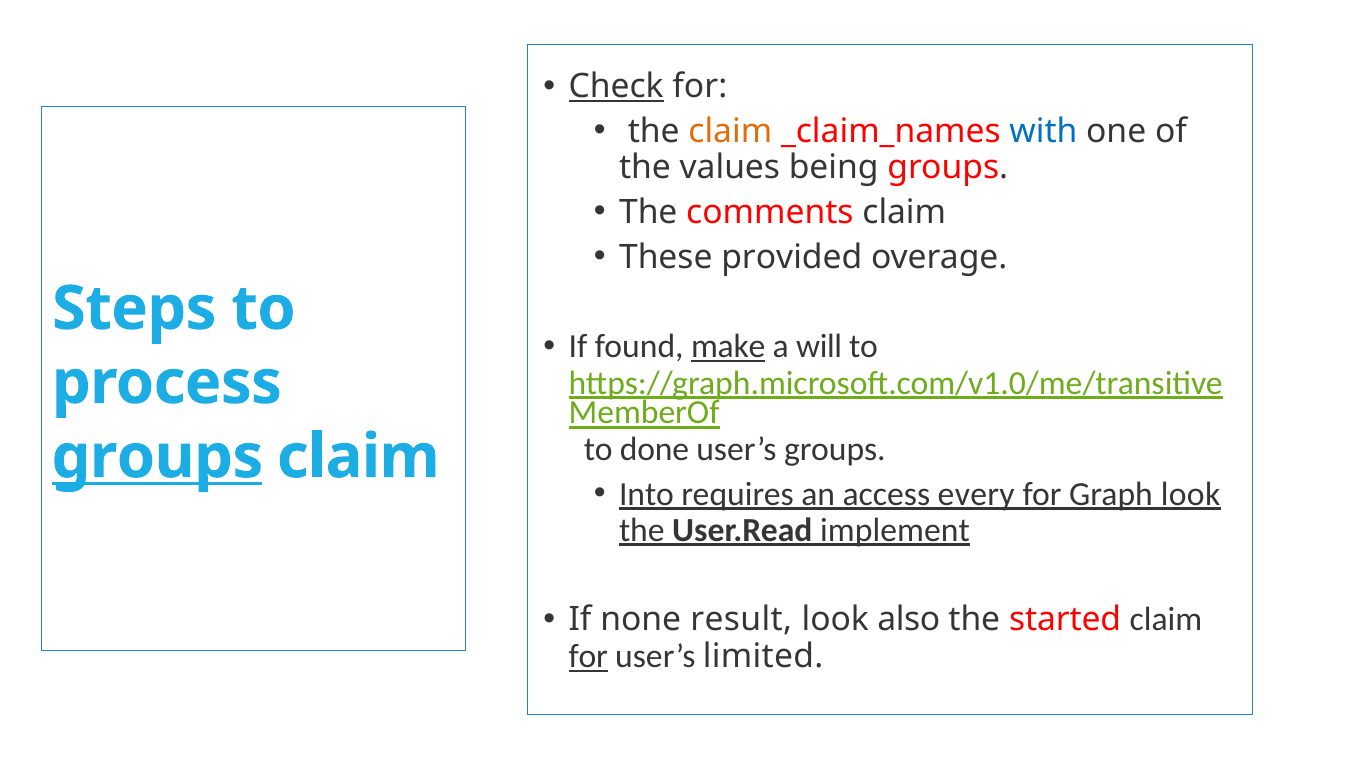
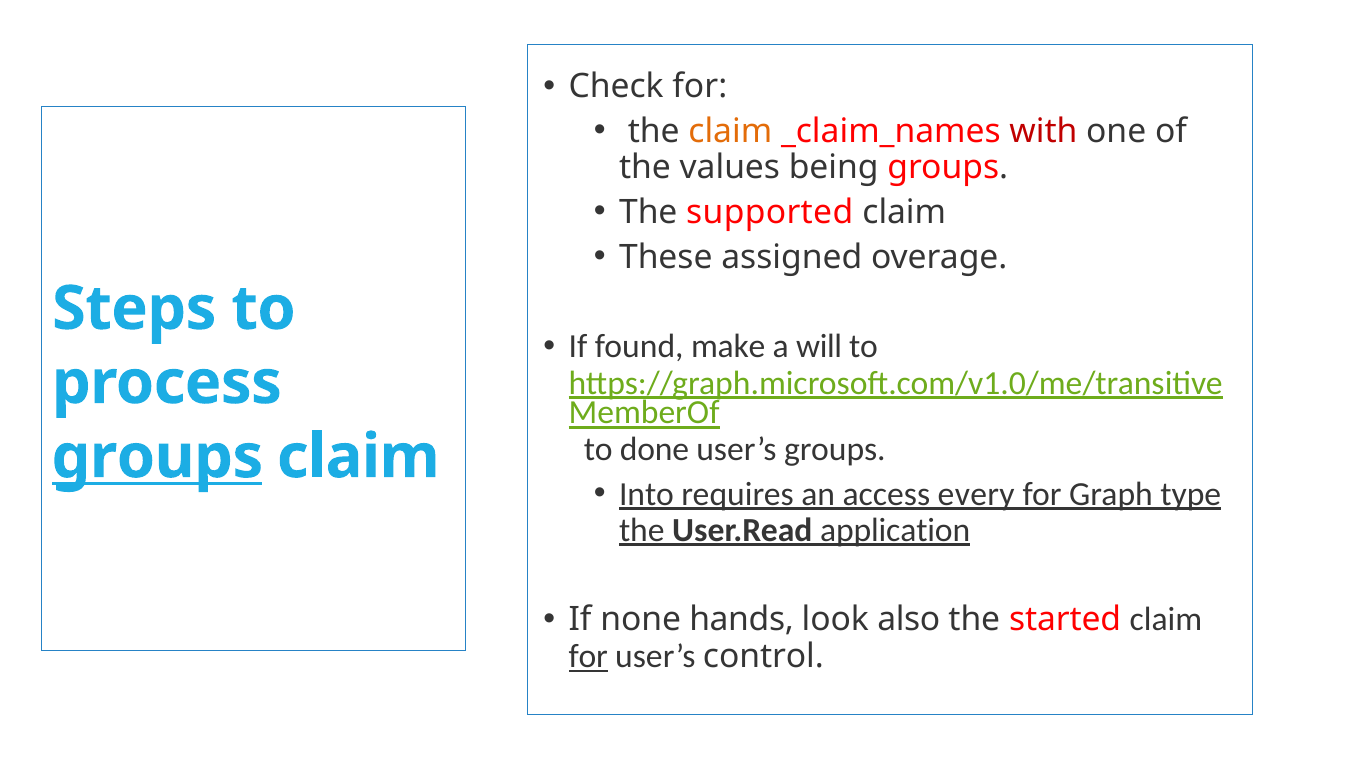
Check underline: present -> none (616, 86)
with colour: blue -> red (1044, 131)
comments: comments -> supported (770, 212)
provided: provided -> assigned (792, 257)
make underline: present -> none (728, 346)
Graph look: look -> type (1191, 494)
implement: implement -> application (895, 530)
result: result -> hands (742, 619)
limited: limited -> control (763, 656)
